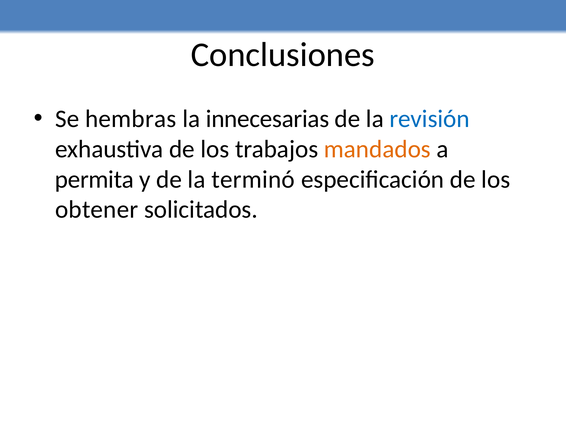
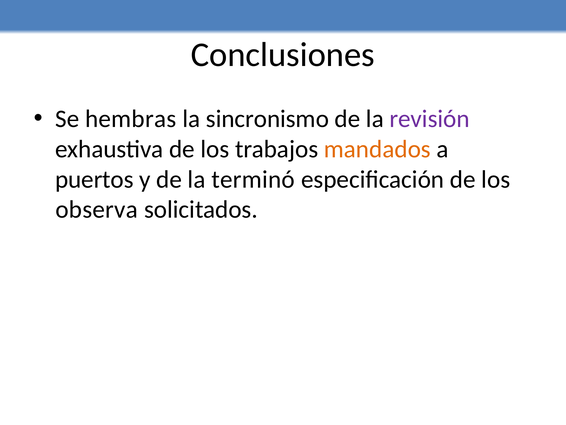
innecesarias: innecesarias -> sincronismo (267, 119)
revisión colour: blue -> purple (430, 119)
permita: permita -> puertos (94, 179)
obtener: obtener -> observa (97, 209)
